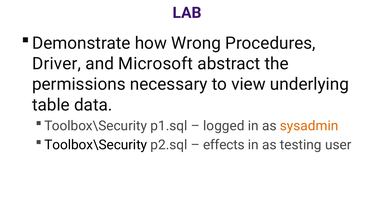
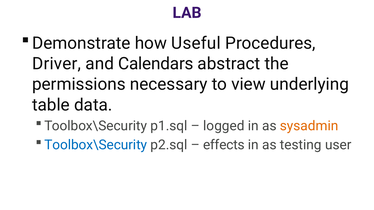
Wrong: Wrong -> Useful (196, 43)
Microsoft: Microsoft -> Calendars (156, 64)
Toolbox\Security colour: black -> blue (96, 145)
